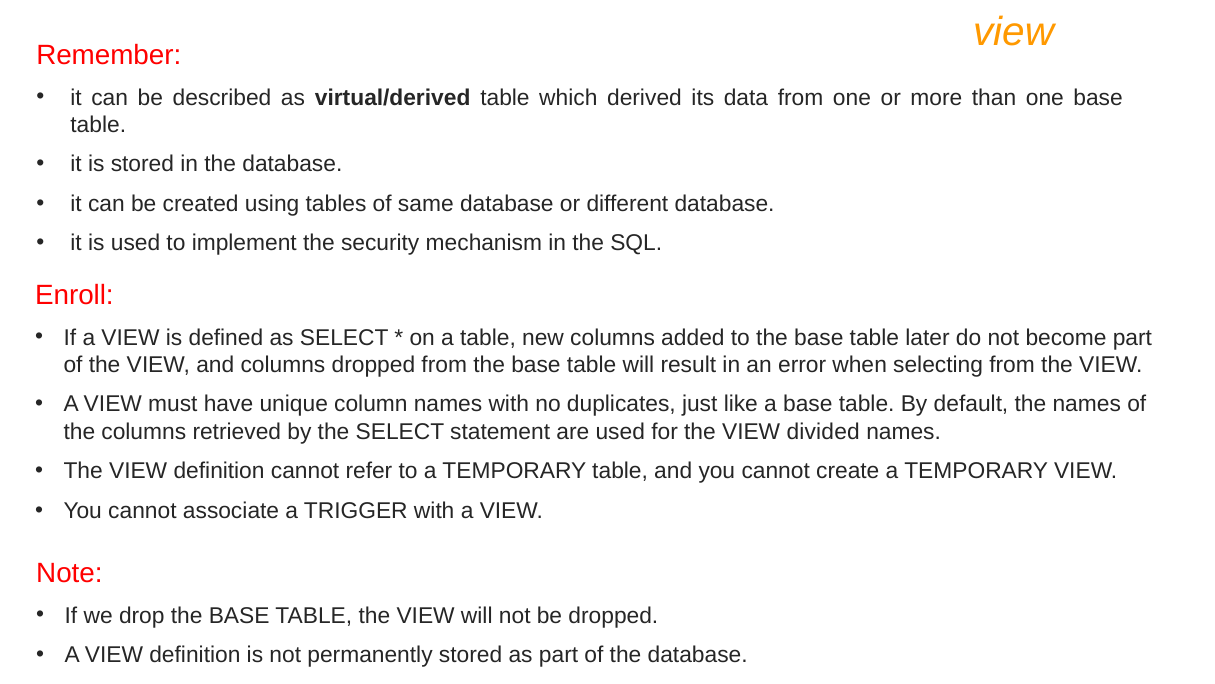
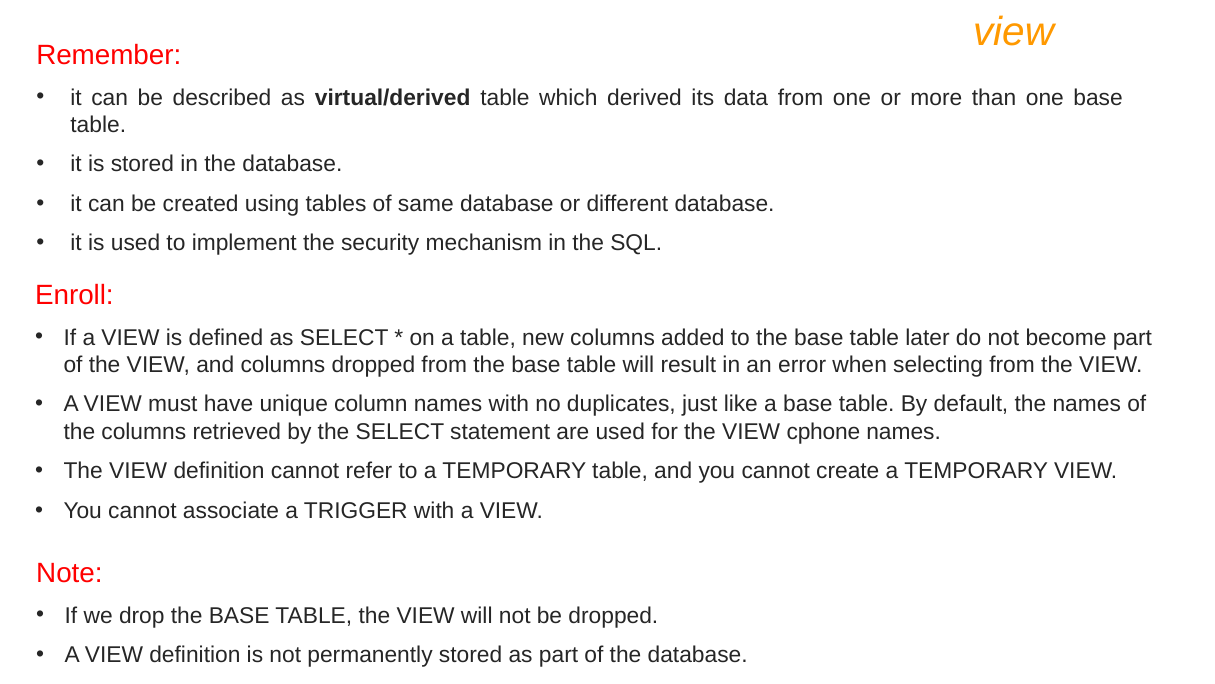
divided: divided -> cphone (823, 431)
